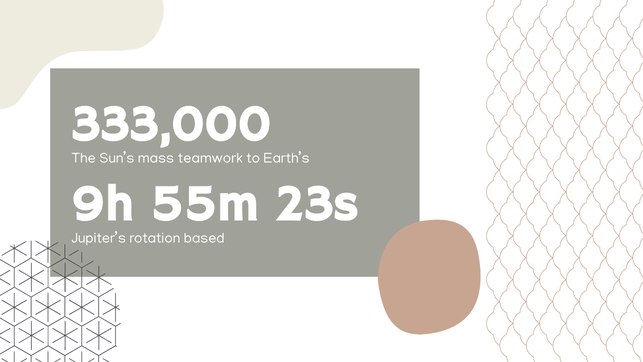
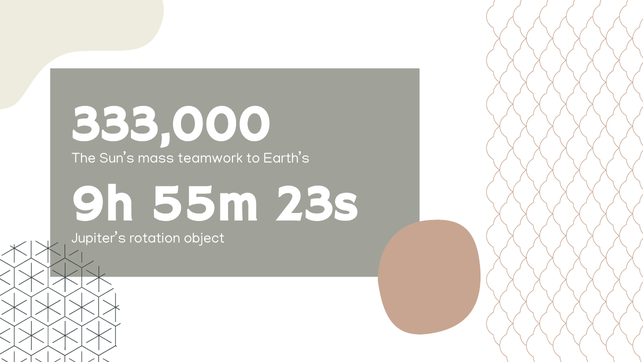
based: based -> object (204, 238)
